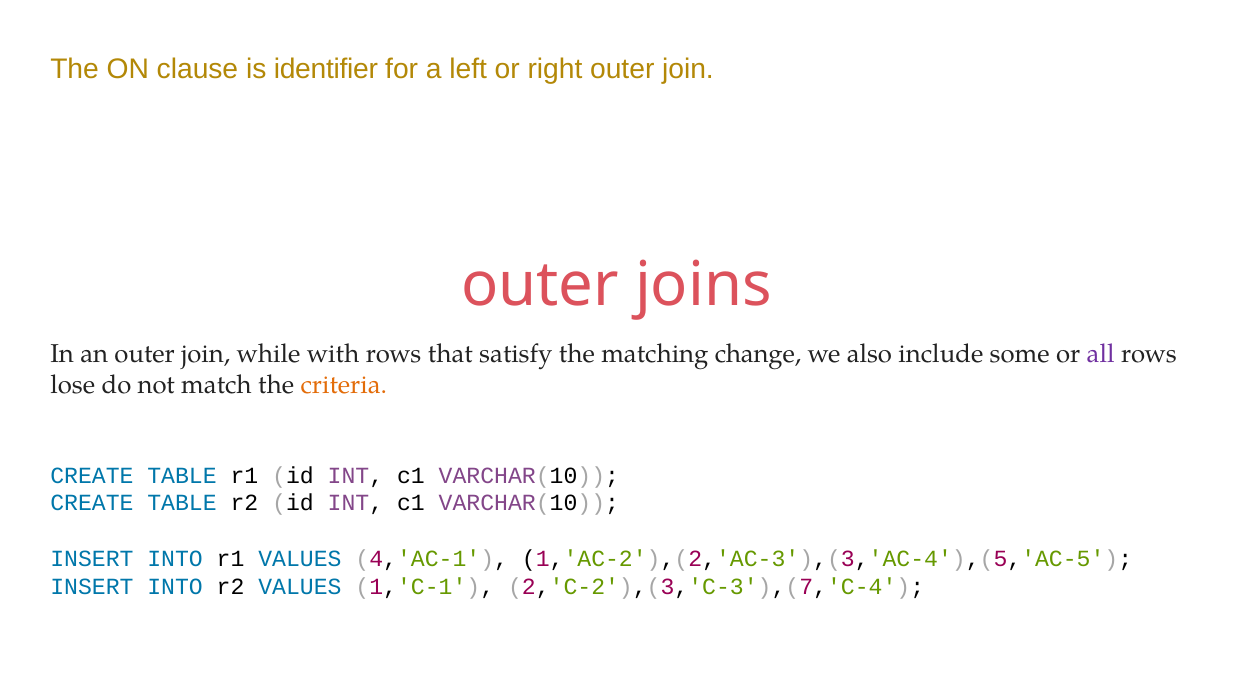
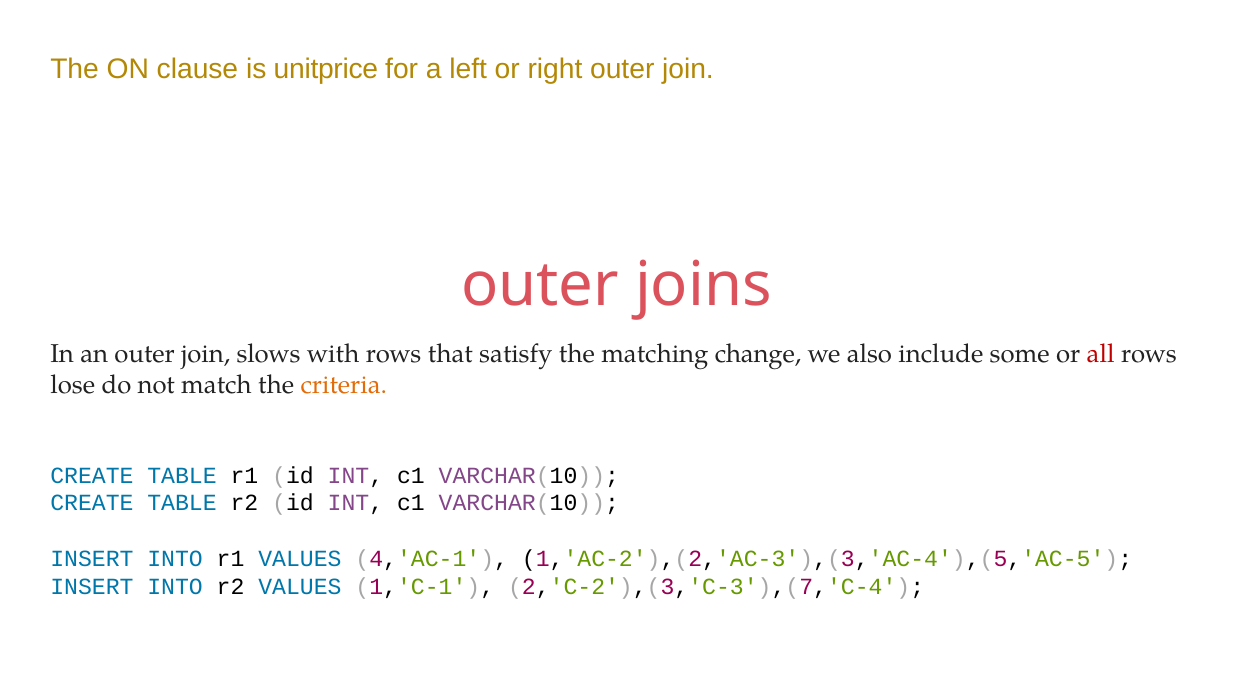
identifier: identifier -> unitprice (326, 69)
while: while -> slows (269, 354)
all colour: purple -> red (1101, 354)
